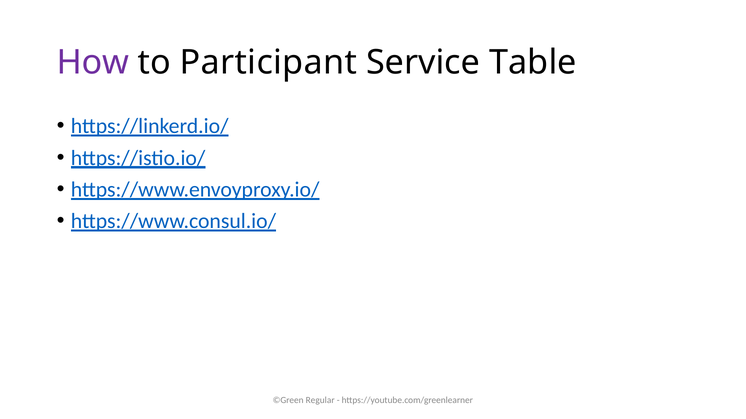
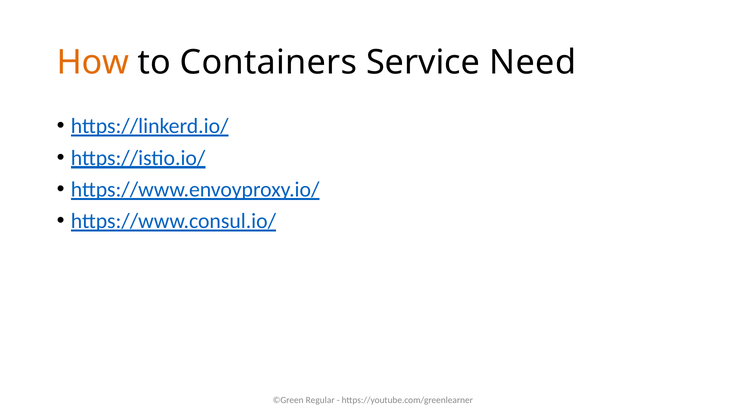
How colour: purple -> orange (93, 63)
Participant: Participant -> Containers (268, 63)
Table: Table -> Need (533, 63)
